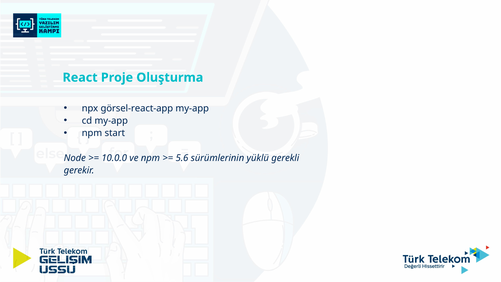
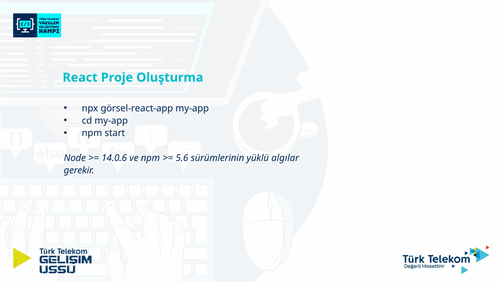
10.0.0: 10.0.0 -> 14.0.6 (114, 158)
gerekli: gerekli -> algılar (285, 158)
